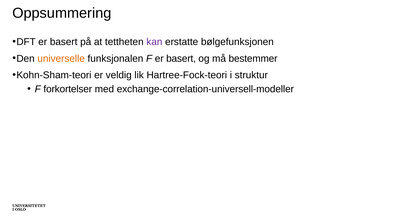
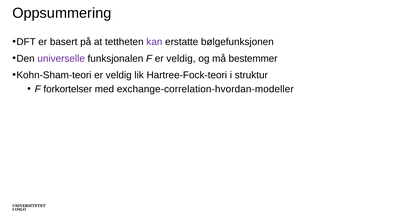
universelle colour: orange -> purple (61, 59)
F er basert: basert -> veldig (181, 59)
exchange-correlation-universell-modeller: exchange-correlation-universell-modeller -> exchange-correlation-hvordan-modeller (205, 89)
